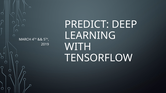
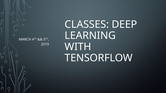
PREDICT: PREDICT -> CLASSES (87, 24)
